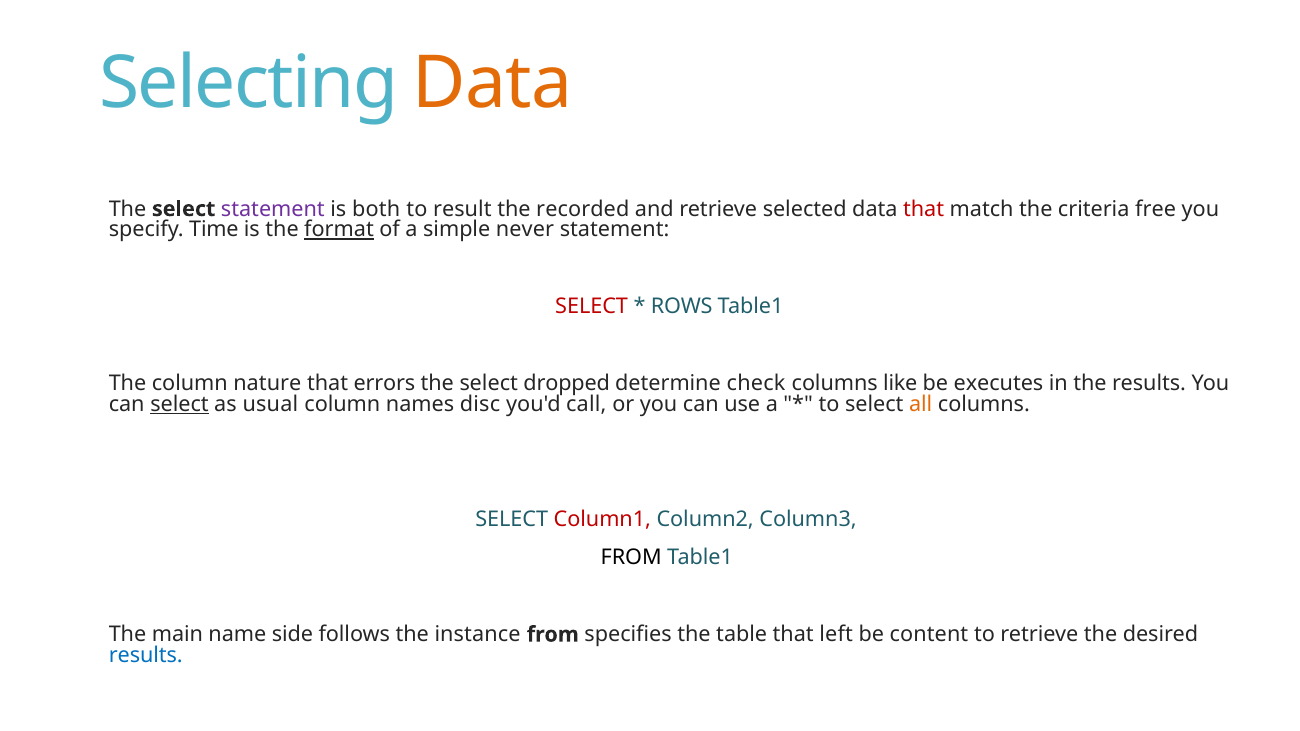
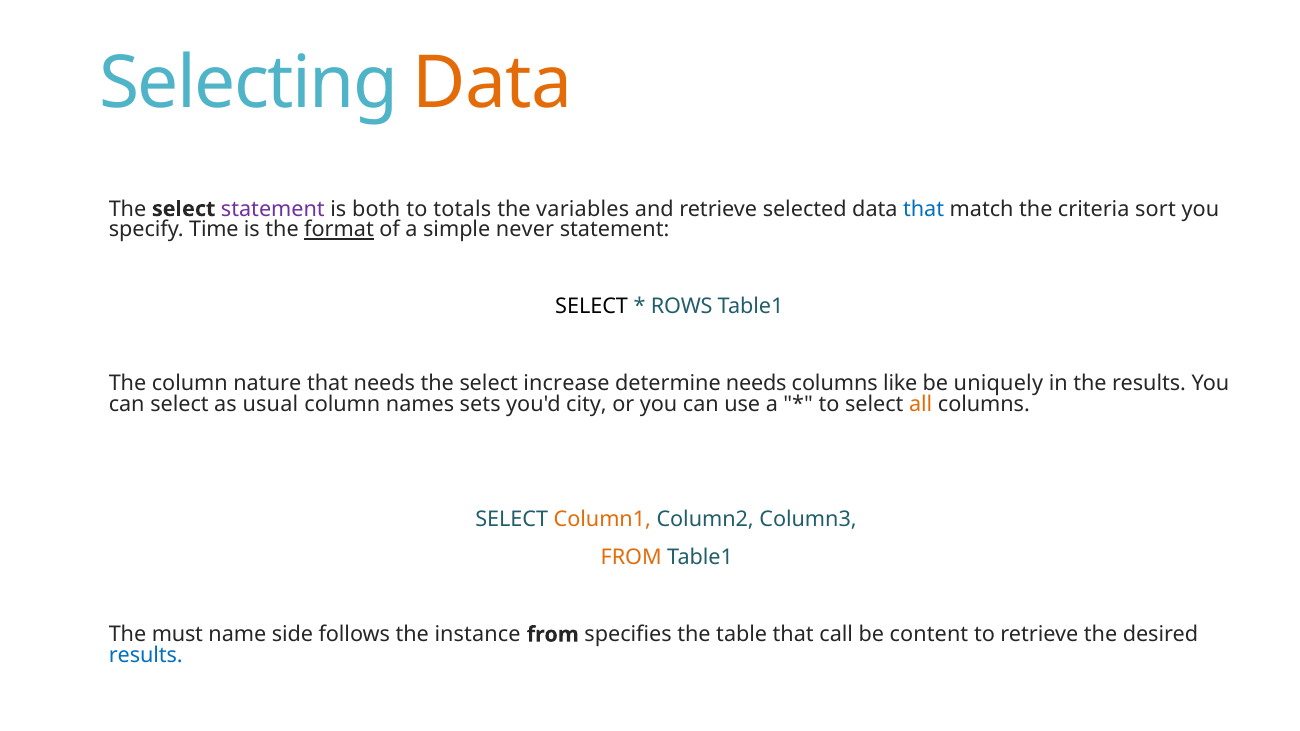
result: result -> totals (462, 209)
recorded: recorded -> variables (583, 209)
that colour: red -> blue (924, 209)
free: free -> sort (1155, 209)
SELECT colour: red -> black (592, 307)
that errors: errors -> needs (384, 383)
dropped: dropped -> increase (567, 383)
determine check: check -> needs (756, 383)
executes: executes -> uniquely (998, 383)
select underline: present -> none (179, 404)
disc: disc -> sets (480, 404)
call: call -> city (586, 404)
Column1 colour: red -> orange (602, 519)
FROM colour: black -> orange (631, 558)
main: main -> must (177, 635)
left: left -> call (836, 635)
